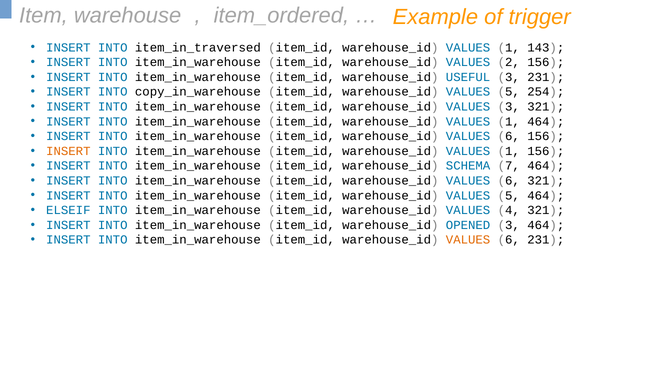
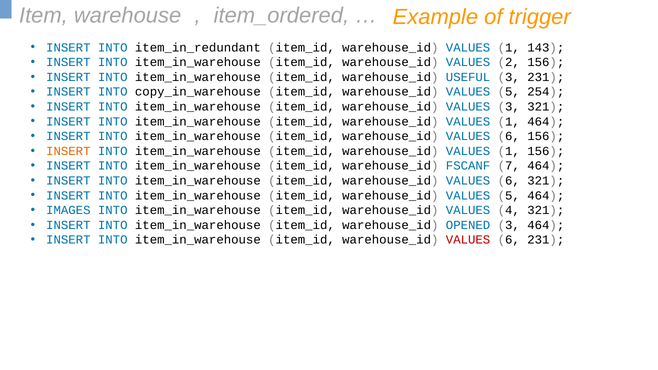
item_in_traversed: item_in_traversed -> item_in_redundant (198, 48)
SCHEMA: SCHEMA -> FSCANF (468, 166)
ELSEIF: ELSEIF -> IMAGES (68, 210)
VALUES colour: orange -> red (468, 240)
